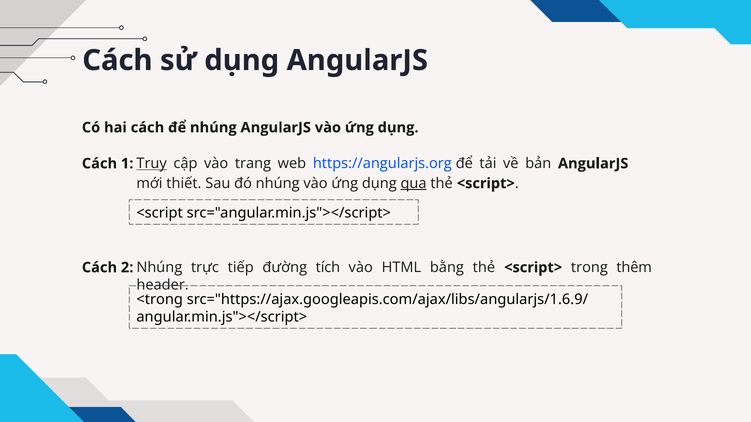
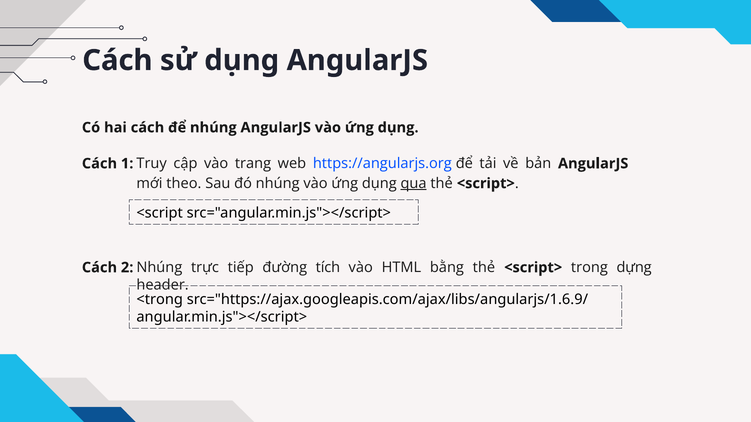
Truy underline: present -> none (152, 164)
thiết: thiết -> theo (184, 184)
thêm: thêm -> dựng (634, 268)
